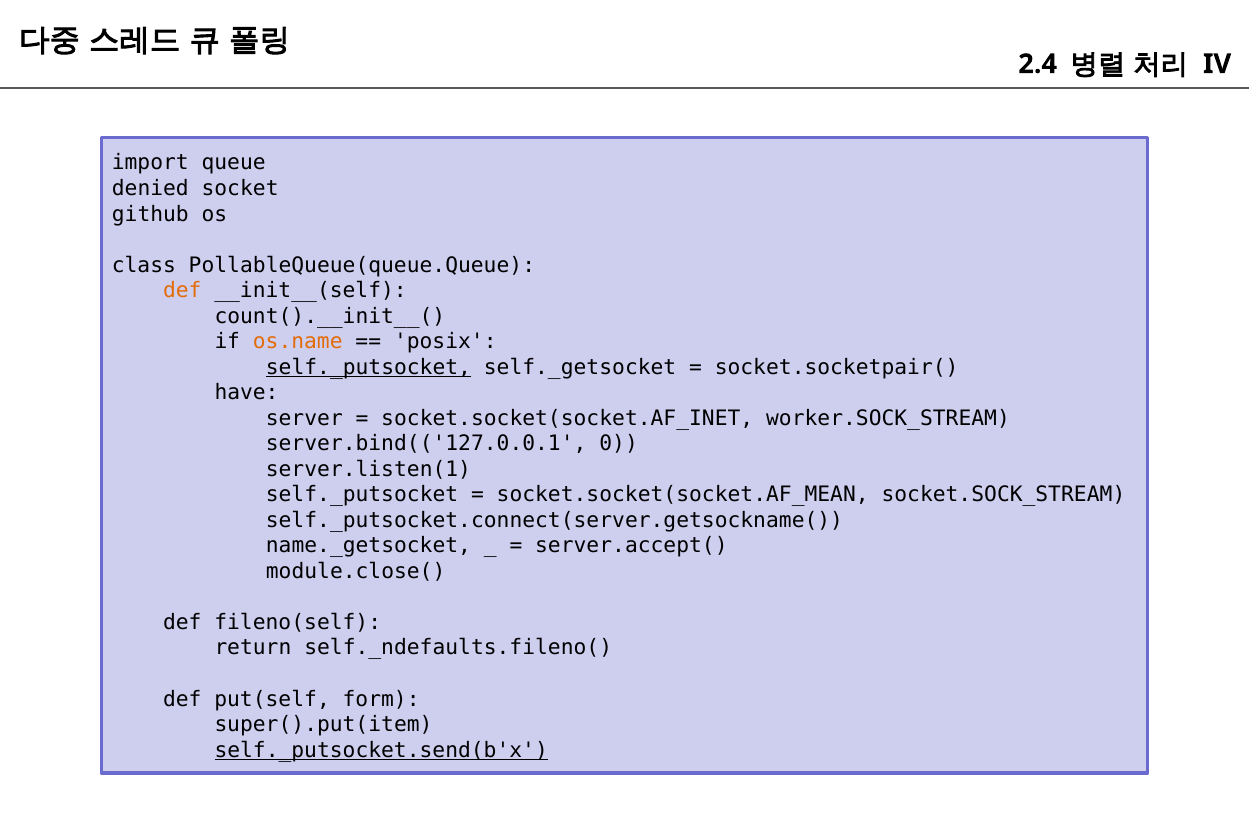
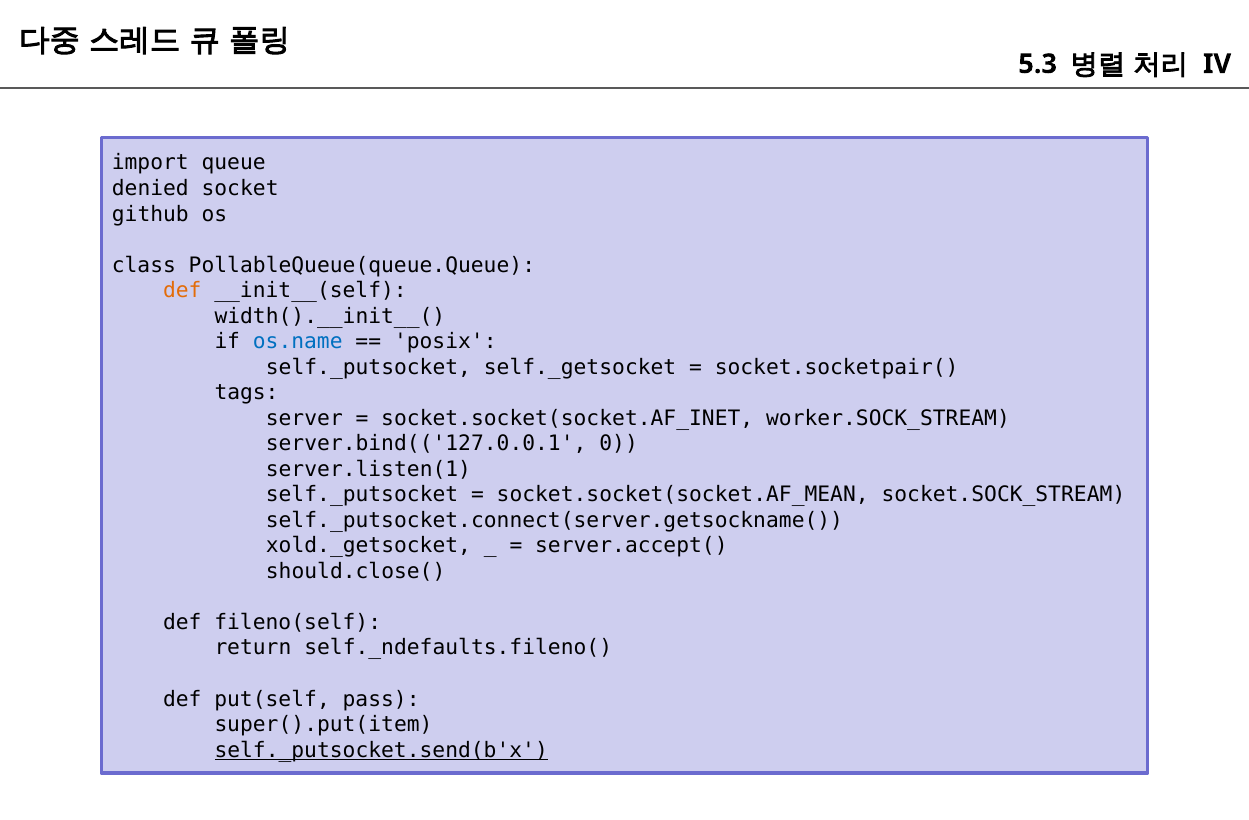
2.4: 2.4 -> 5.3 (1038, 64)
count().__init__(: count().__init__( -> width().__init__( (330, 316)
os.name colour: orange -> blue (298, 342)
self._putsocket underline: present -> none (368, 367)
have: have -> tags (247, 393)
name._getsocket: name._getsocket -> xold._getsocket (368, 546)
module.close(: module.close( -> should.close( (356, 572)
form: form -> pass (381, 699)
